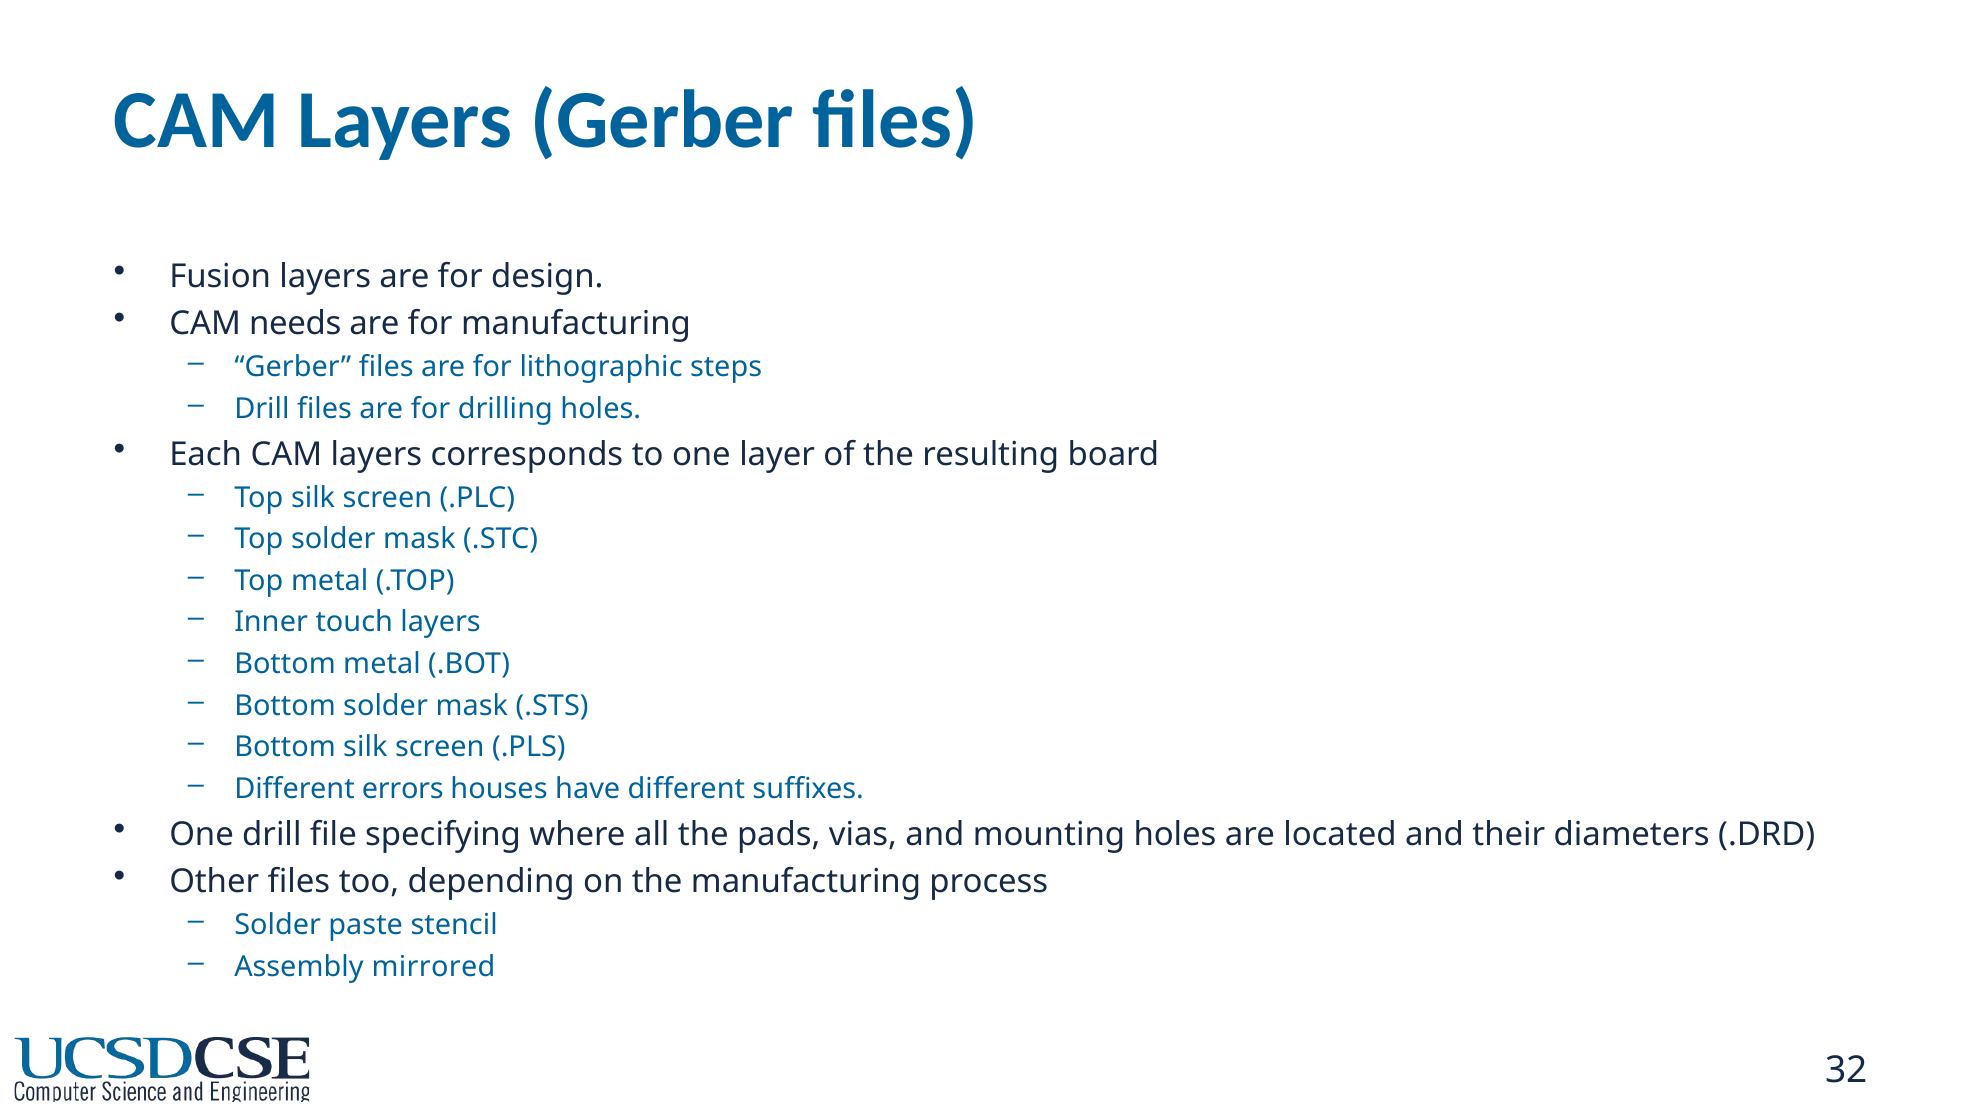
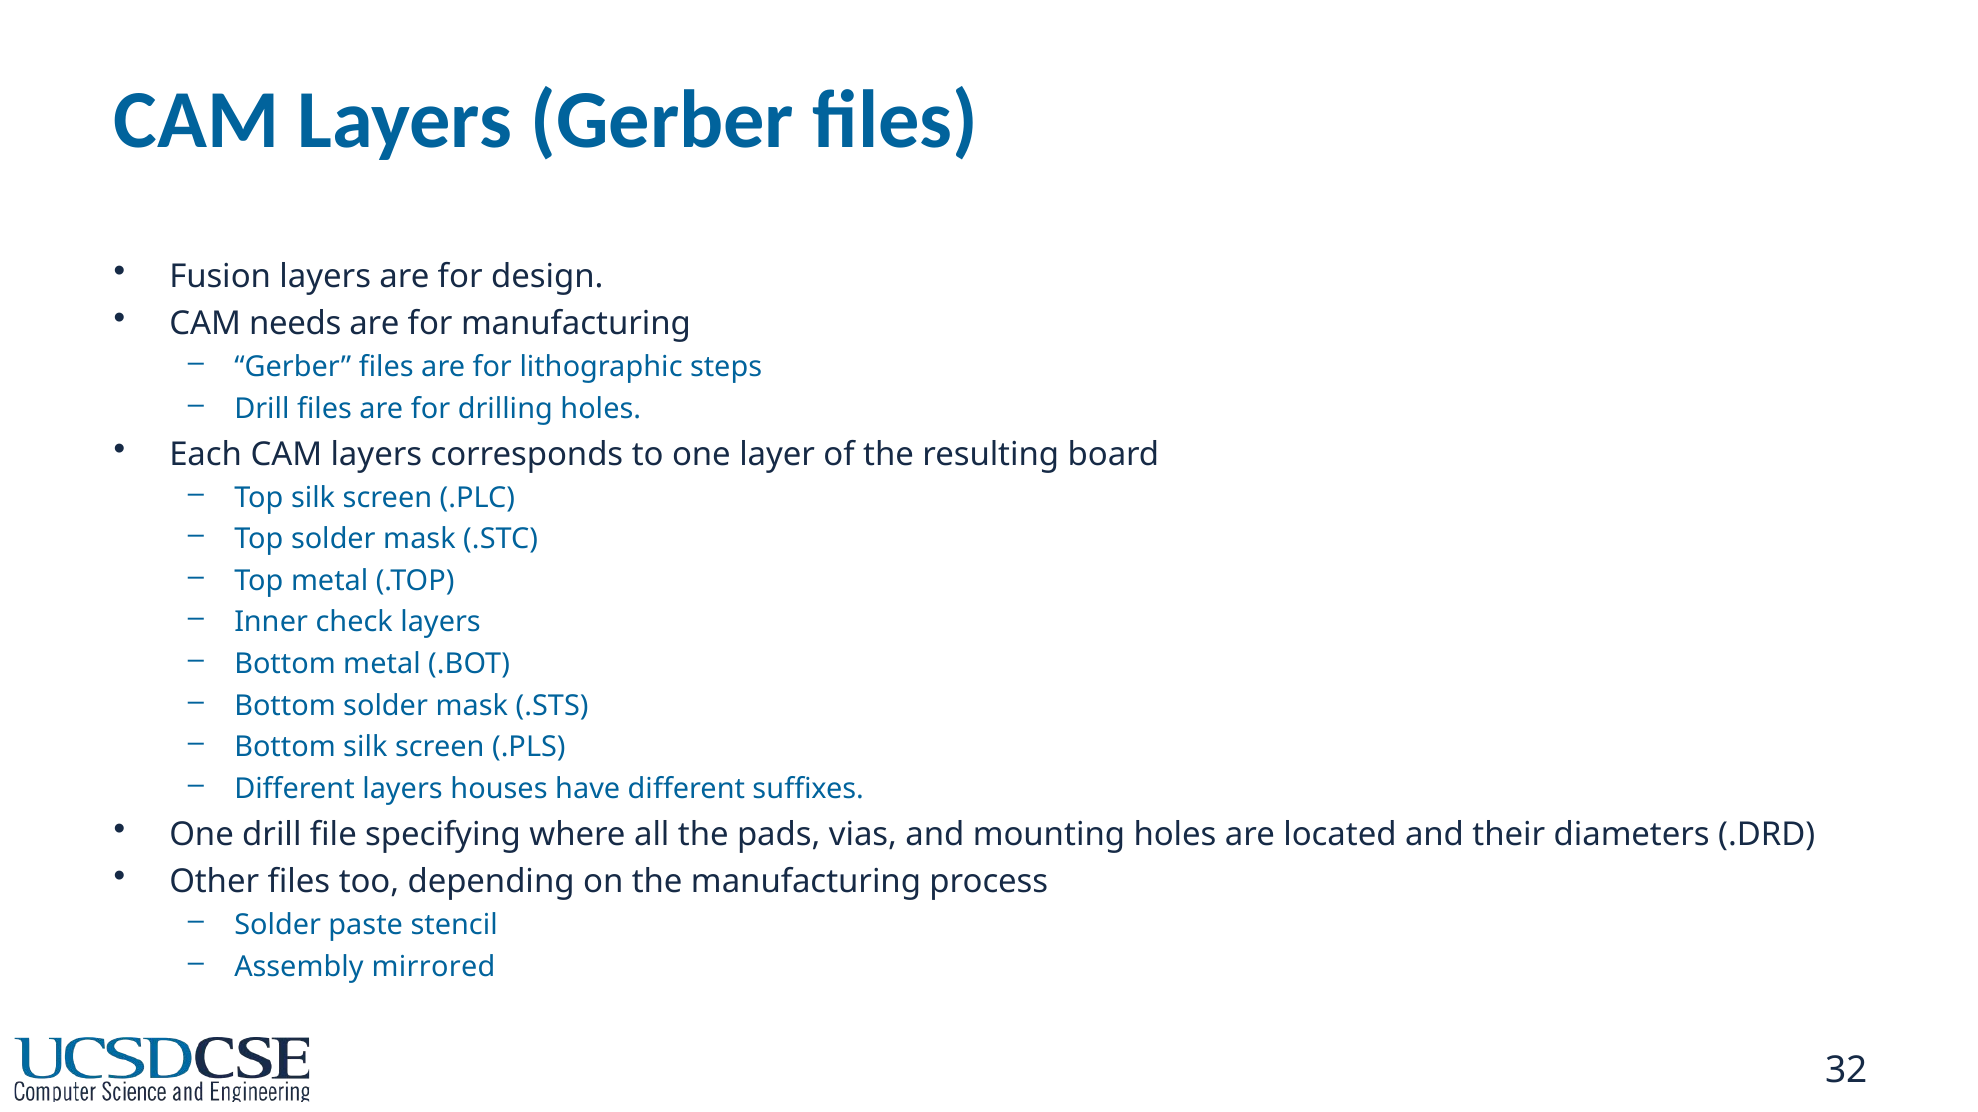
touch: touch -> check (354, 623)
Different errors: errors -> layers (403, 789)
